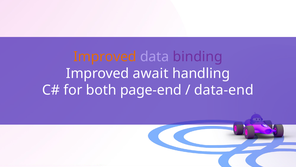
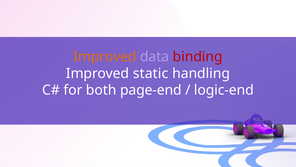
binding colour: purple -> red (198, 57)
await: await -> static (151, 73)
data-end: data-end -> logic-end (224, 90)
